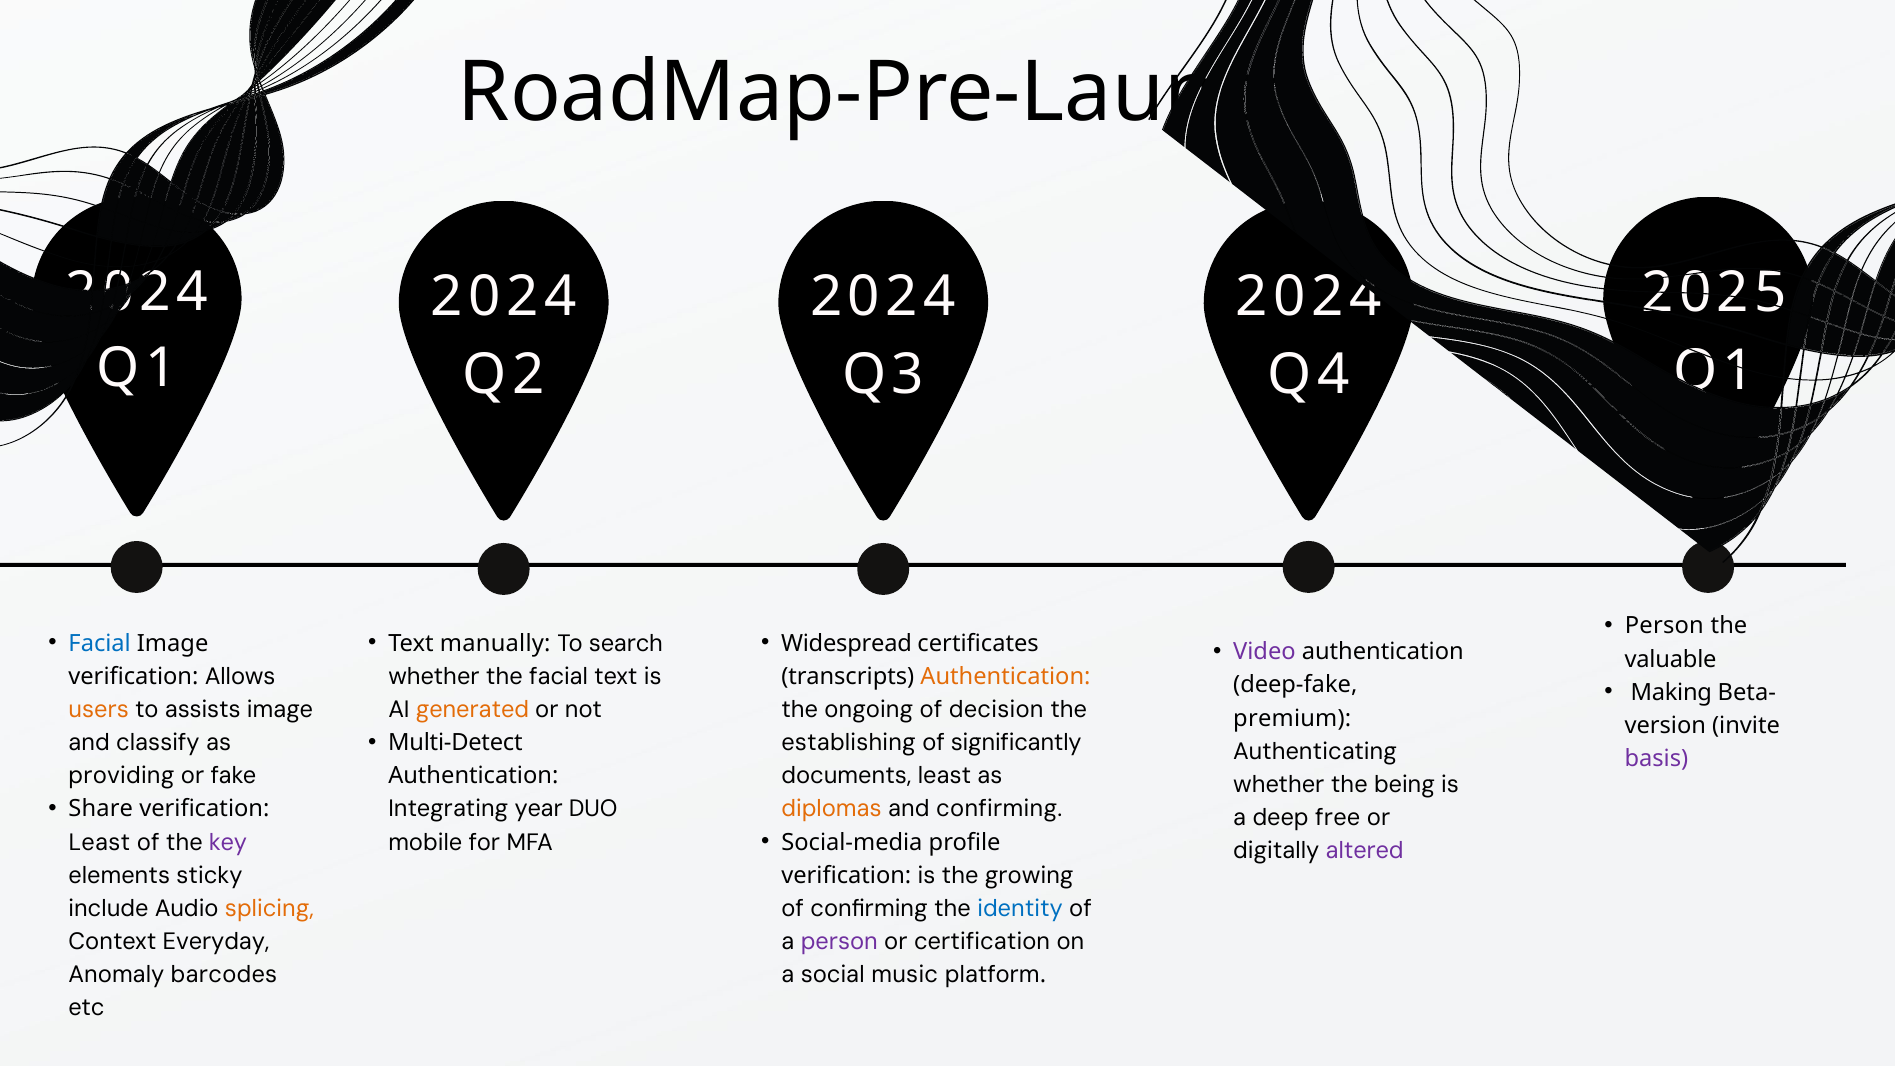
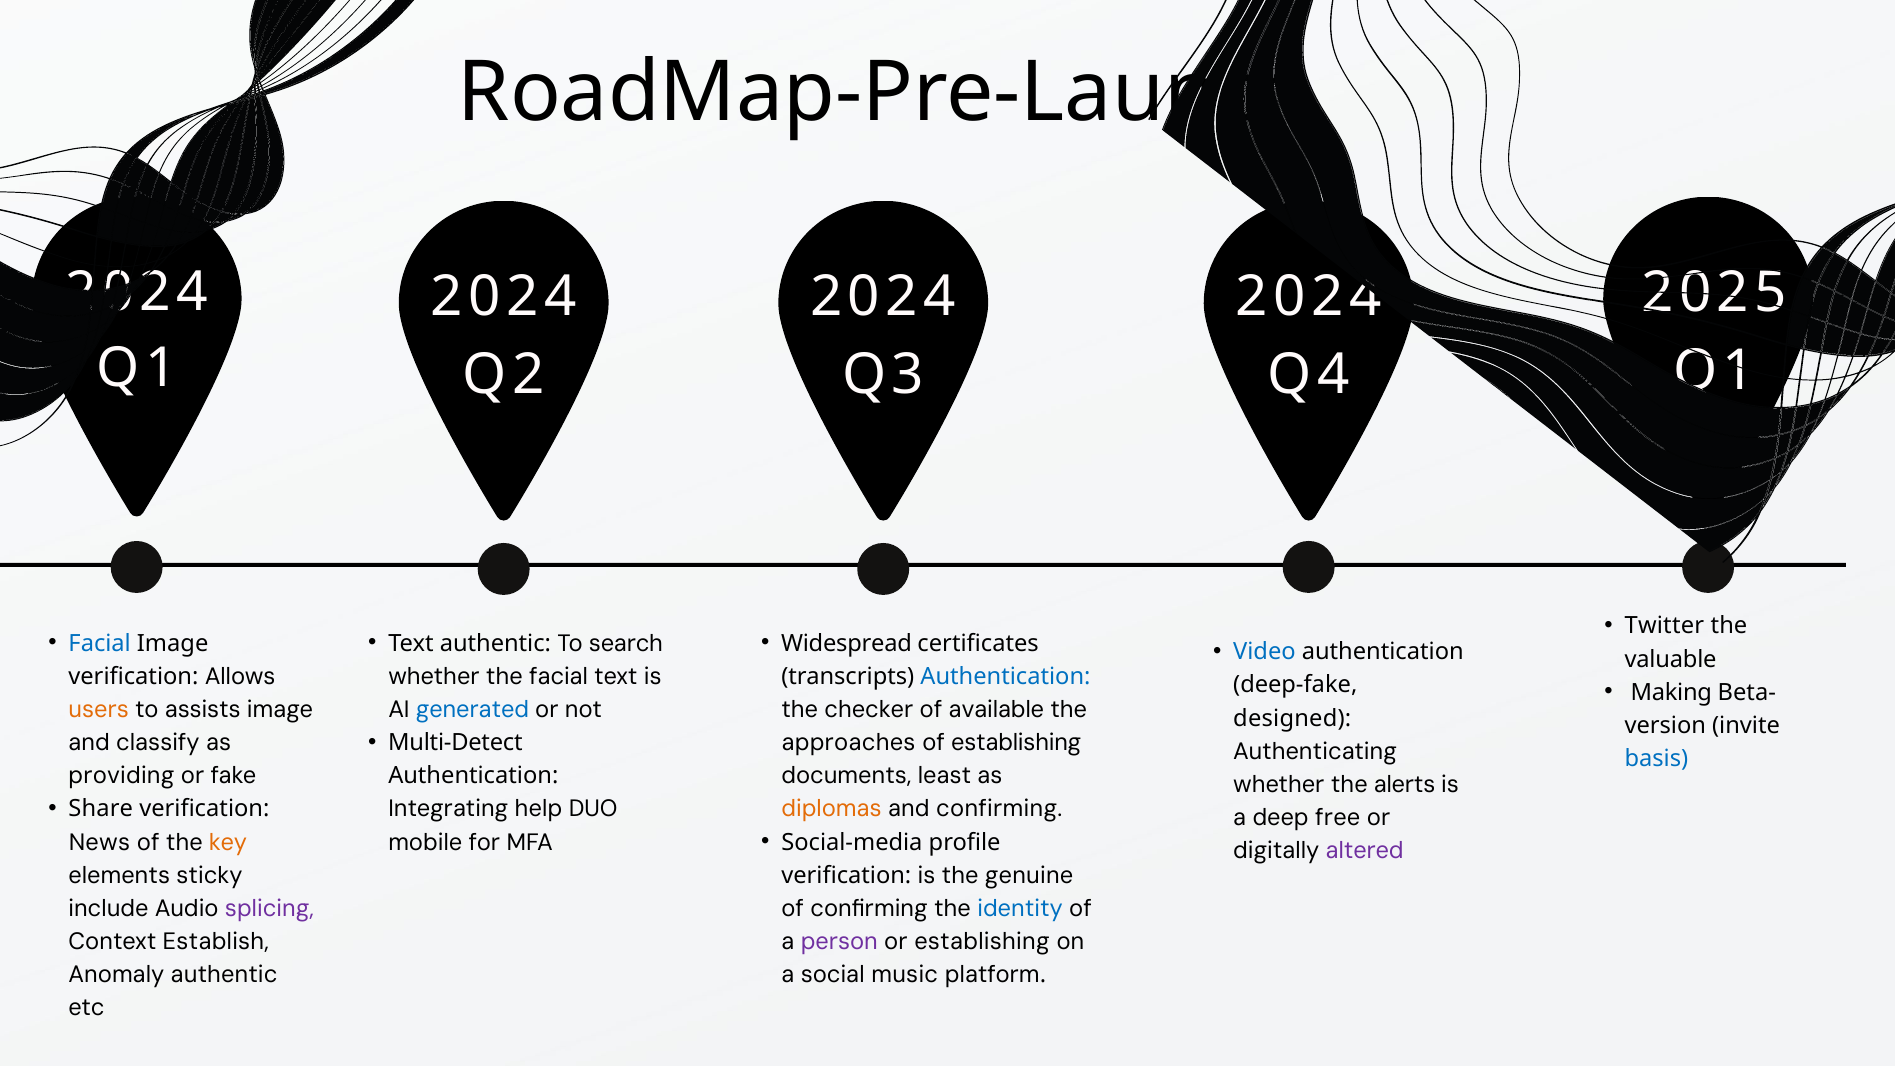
Person: Person -> Twitter (1664, 626)
Text manually: manually -> authentic (495, 643)
Video colour: purple -> blue (1264, 652)
Authentication colour: orange -> blue (1005, 676)
generated colour: orange -> blue (472, 710)
ongoing: ongoing -> checker (869, 710)
decision: decision -> available (996, 710)
premium: premium -> designed (1292, 718)
establishing: establishing -> approaches (849, 743)
of significantly: significantly -> establishing (1016, 743)
basis colour: purple -> blue (1656, 759)
being: being -> alerts (1405, 785)
year: year -> help (538, 809)
Least: Least -> News (99, 842)
key colour: purple -> orange (228, 842)
growing: growing -> genuine (1029, 875)
splicing colour: orange -> purple (269, 908)
Everyday: Everyday -> Establish (216, 942)
or certification: certification -> establishing (982, 942)
Anomaly barcodes: barcodes -> authentic (224, 975)
